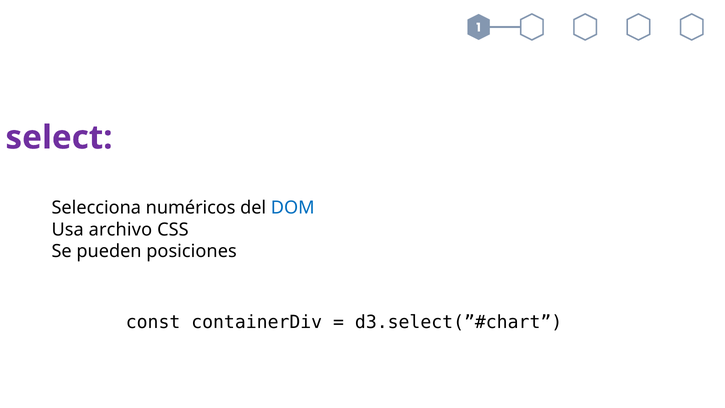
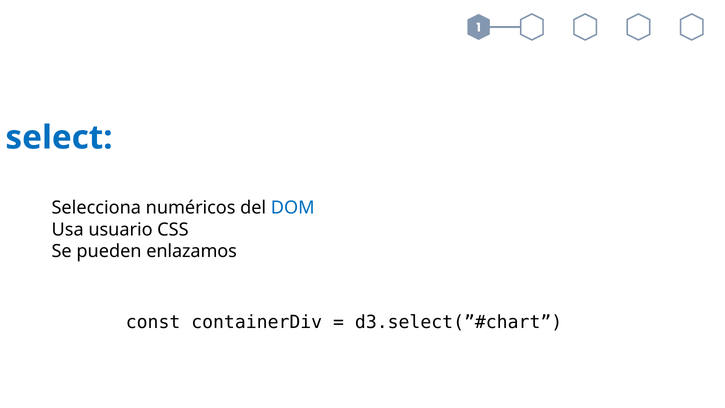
select colour: purple -> blue (59, 138)
archivo: archivo -> usuario (121, 229)
posiciones: posiciones -> enlazamos (192, 251)
